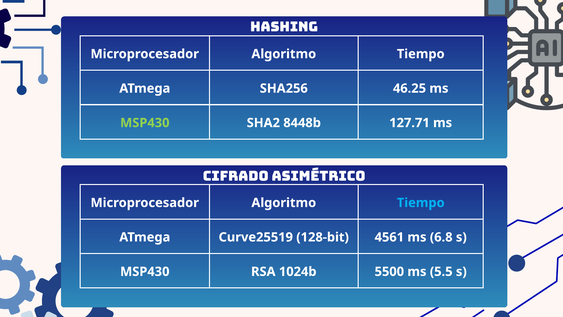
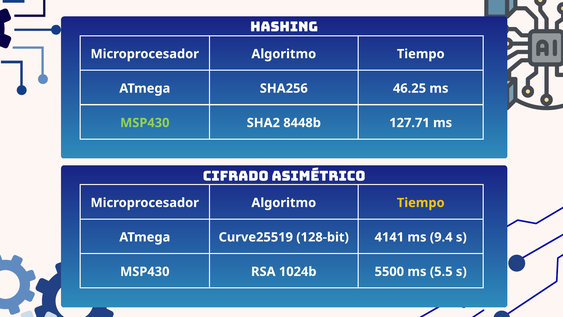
Tiempo colour: light blue -> yellow (421, 203)
4561: 4561 -> 4141 (389, 237)
6.8: 6.8 -> 9.4 (441, 237)
